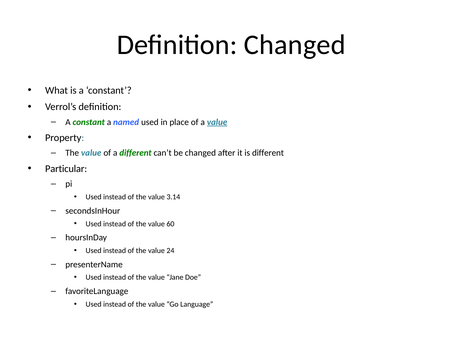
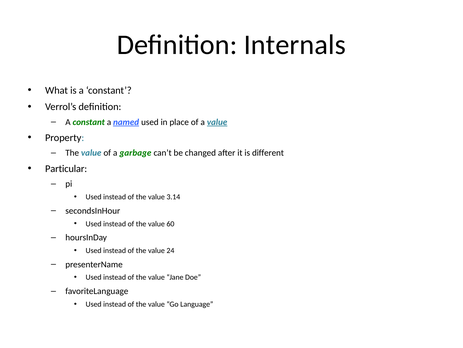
Definition Changed: Changed -> Internals (295, 45)
named underline: none -> present (126, 122)
a different: different -> garbage (135, 153)
